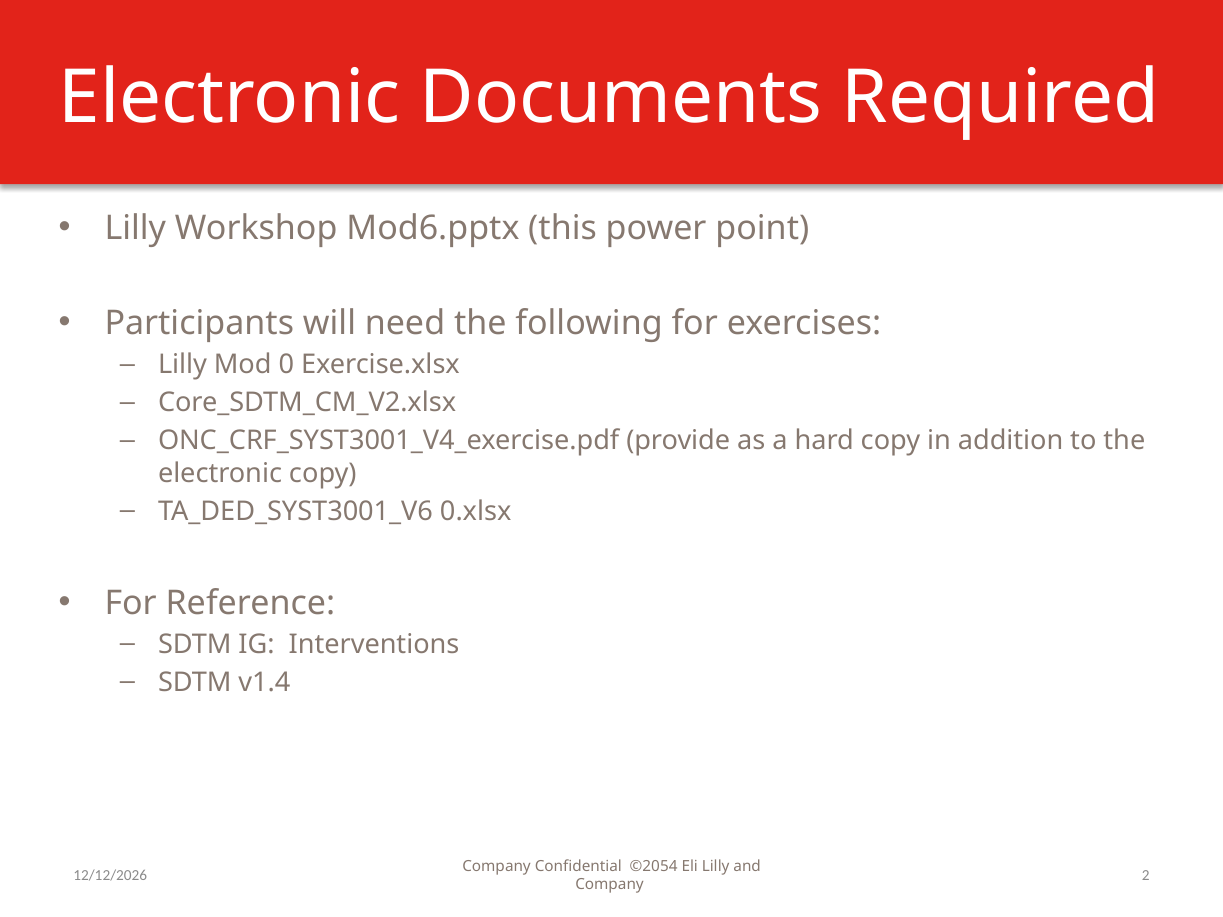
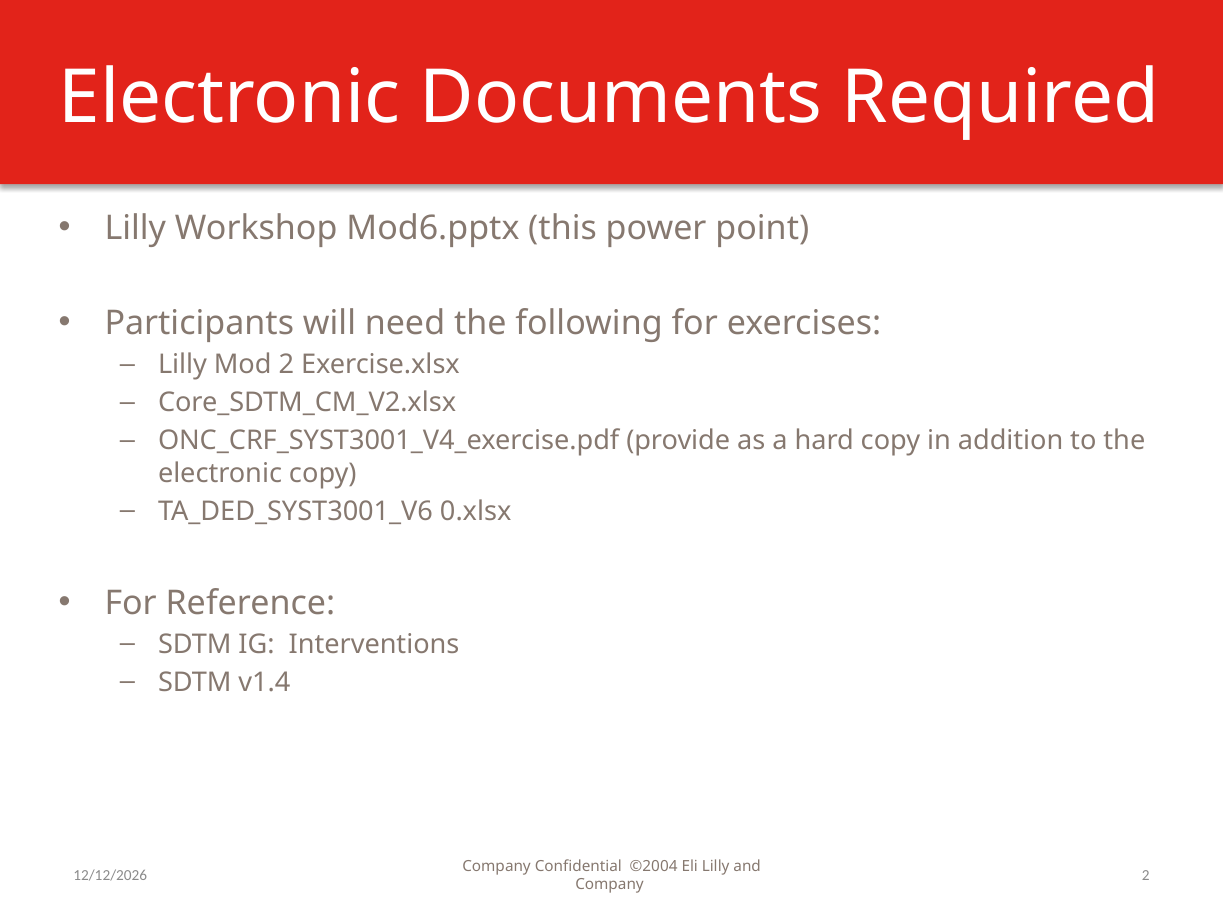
Mod 0: 0 -> 2 (286, 365)
©2054: ©2054 -> ©2004 (654, 866)
